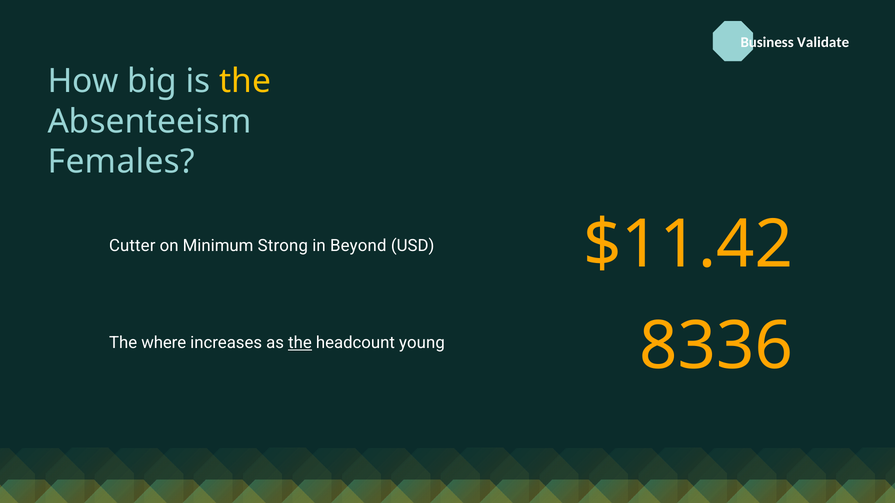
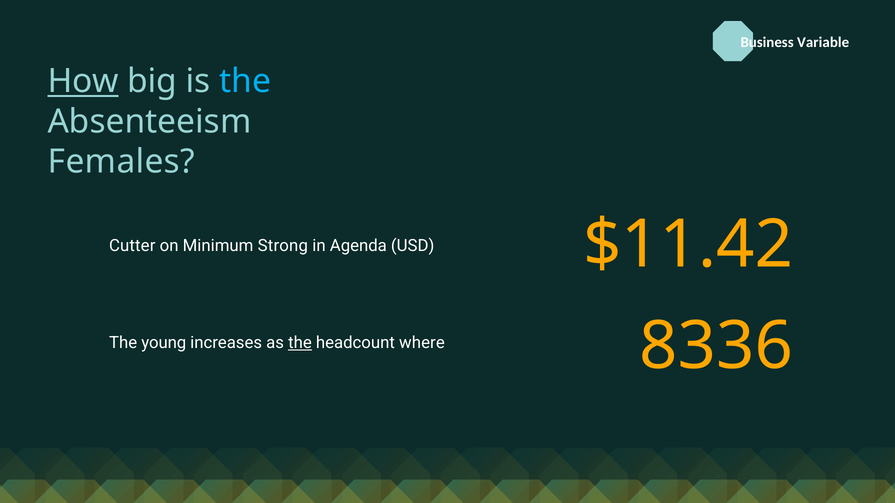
Validate: Validate -> Variable (823, 42)
How underline: none -> present (83, 81)
the colour: yellow -> light blue (245, 81)
Beyond: Beyond -> Agenda (358, 246)
where: where -> young (164, 343)
young: young -> where (422, 343)
